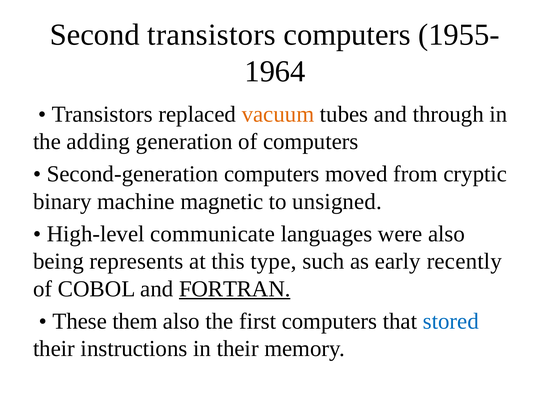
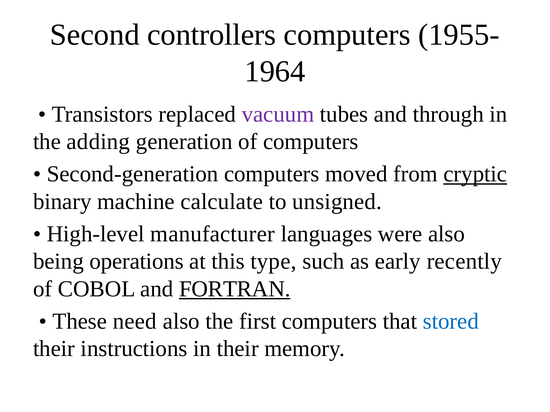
Second transistors: transistors -> controllers (212, 35)
vacuum colour: orange -> purple (278, 114)
cryptic underline: none -> present (475, 174)
magnetic: magnetic -> calculate (222, 202)
communicate: communicate -> manufacturer (213, 234)
represents: represents -> operations (137, 262)
them: them -> need (135, 322)
